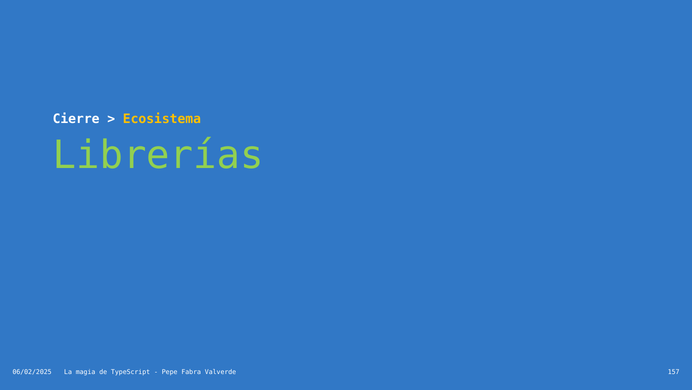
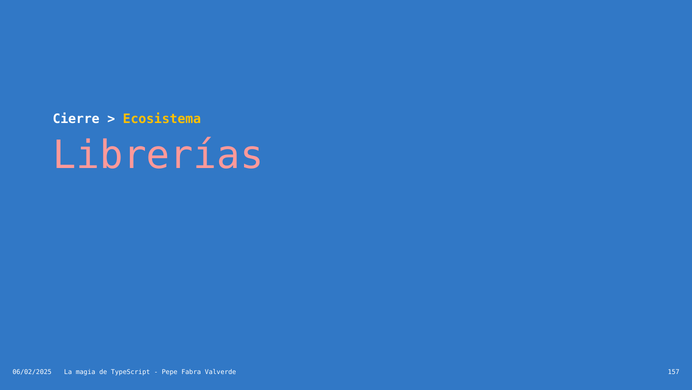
Librerías colour: light green -> pink (158, 155)
